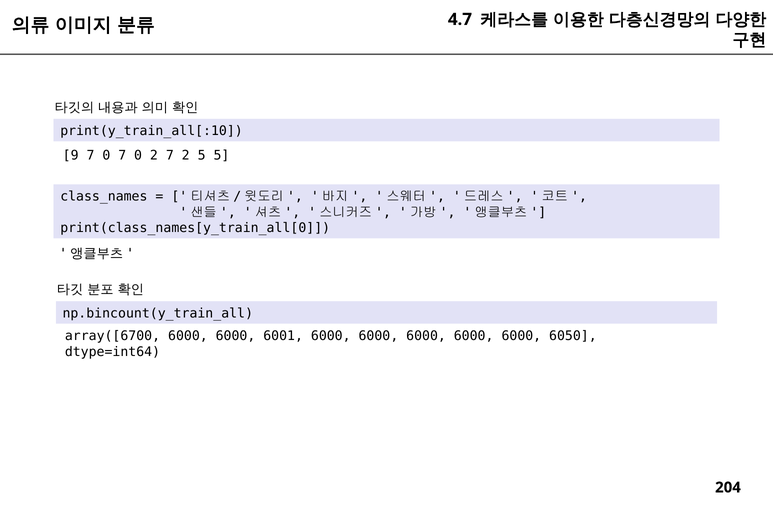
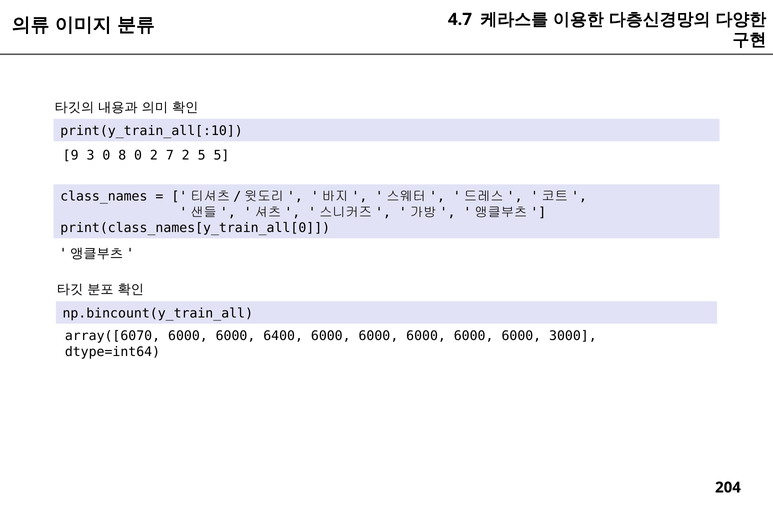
9 7: 7 -> 3 (90, 155)
0 7: 7 -> 8 (122, 155)
array([6700: array([6700 -> array([6070 (112, 336)
6001: 6001 -> 6400 (283, 336)
6050: 6050 -> 3000 (573, 336)
